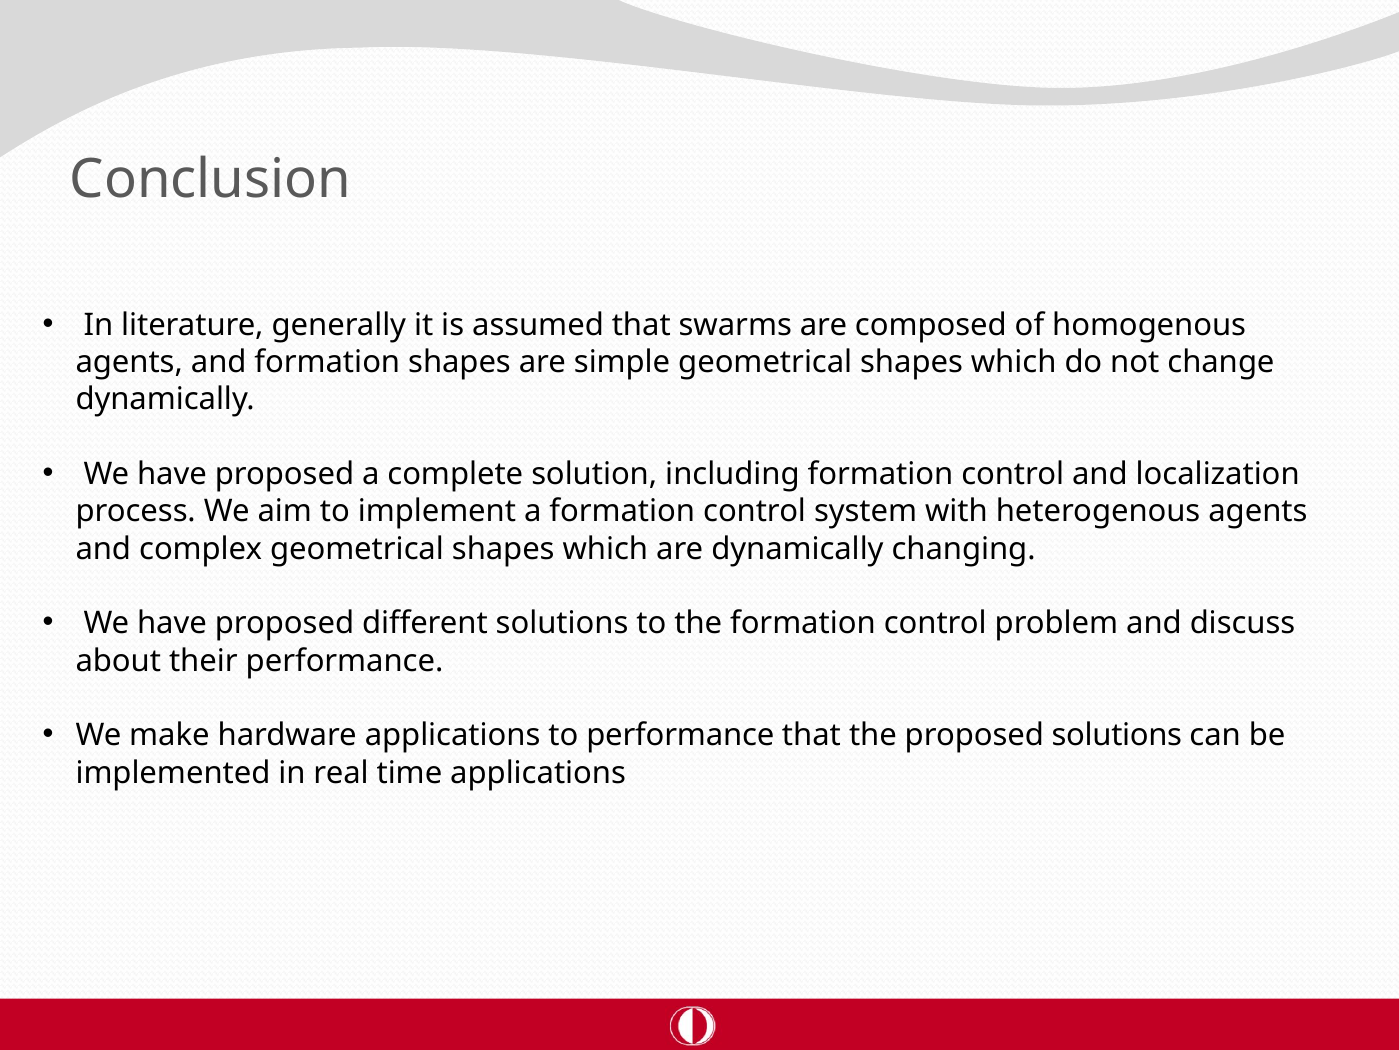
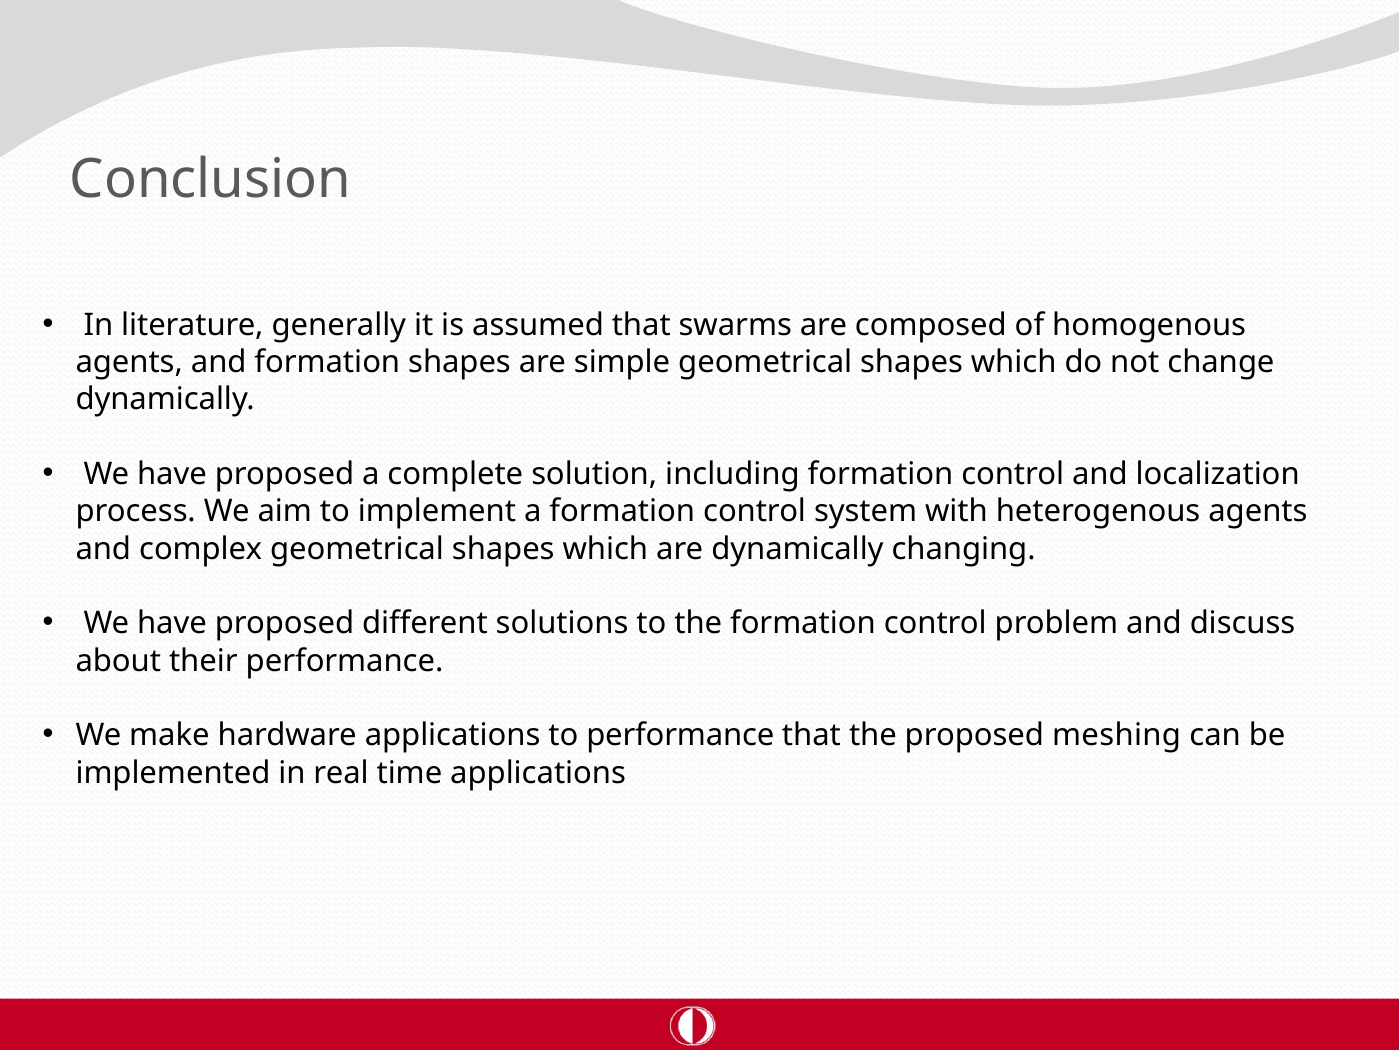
proposed solutions: solutions -> meshing (1117, 735)
